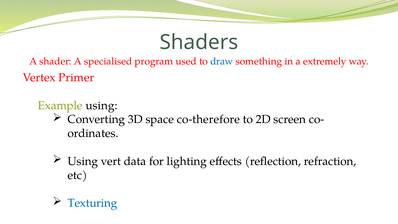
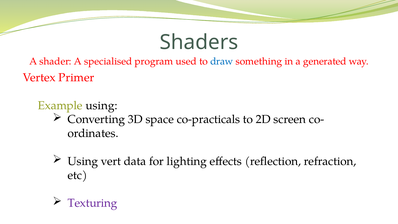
extremely: extremely -> generated (325, 61)
co-therefore: co-therefore -> co-practicals (208, 119)
Texturing colour: blue -> purple (92, 203)
